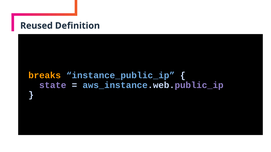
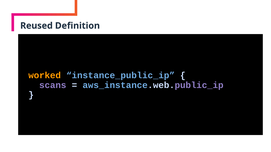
breaks: breaks -> worked (45, 76)
state: state -> scans (53, 85)
